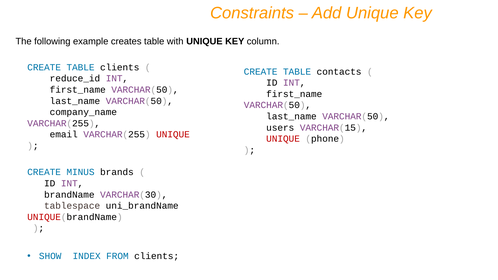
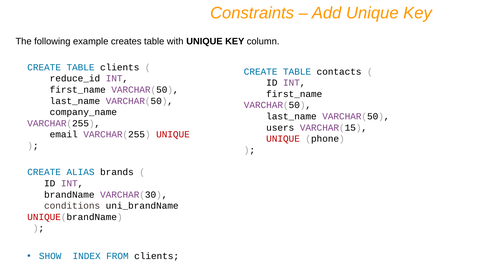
MINUS: MINUS -> ALIAS (81, 172)
tablespace: tablespace -> conditions (72, 206)
